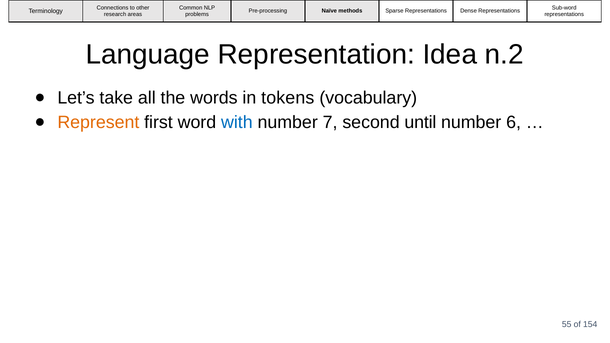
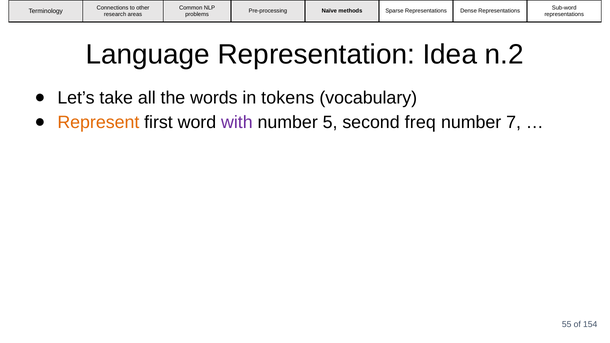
with colour: blue -> purple (237, 123)
7: 7 -> 5 (330, 123)
until: until -> freq (420, 123)
6: 6 -> 7 (514, 123)
